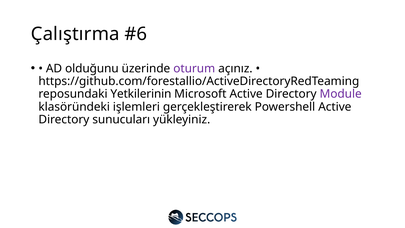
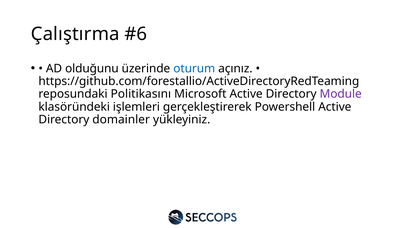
oturum colour: purple -> blue (194, 68)
Yetkilerinin: Yetkilerinin -> Politikasını (141, 94)
sunucuları: sunucuları -> domainler (121, 120)
